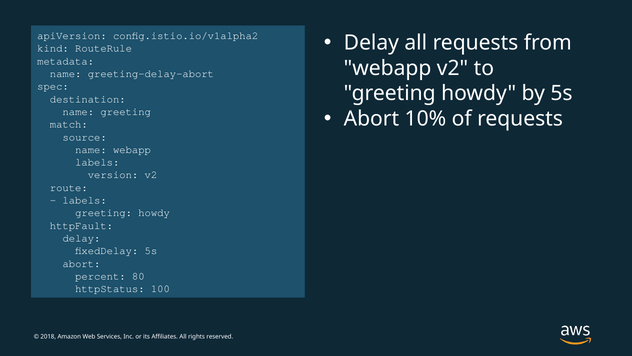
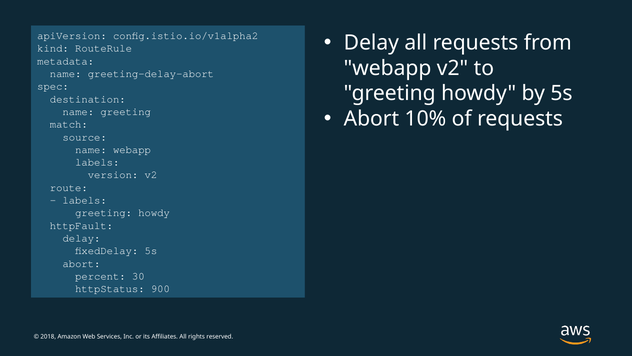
80: 80 -> 30 (138, 276)
100: 100 -> 900 (160, 289)
